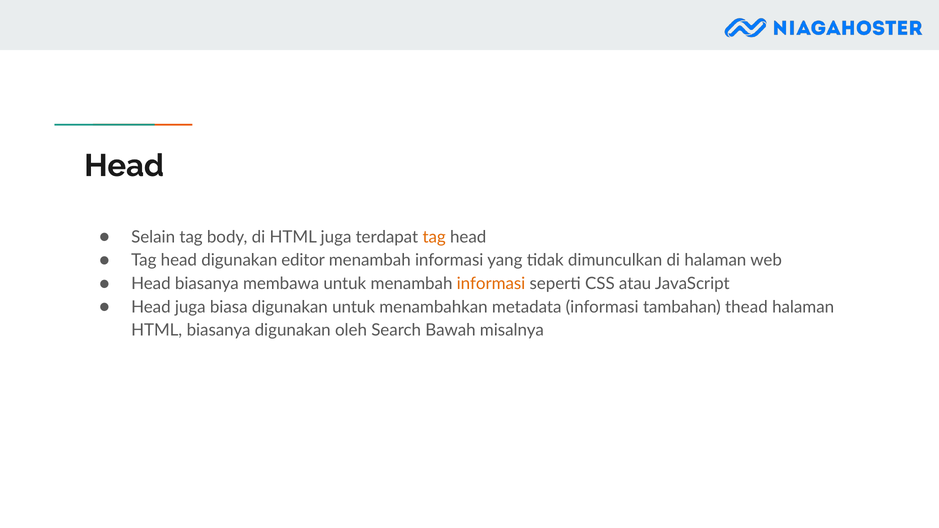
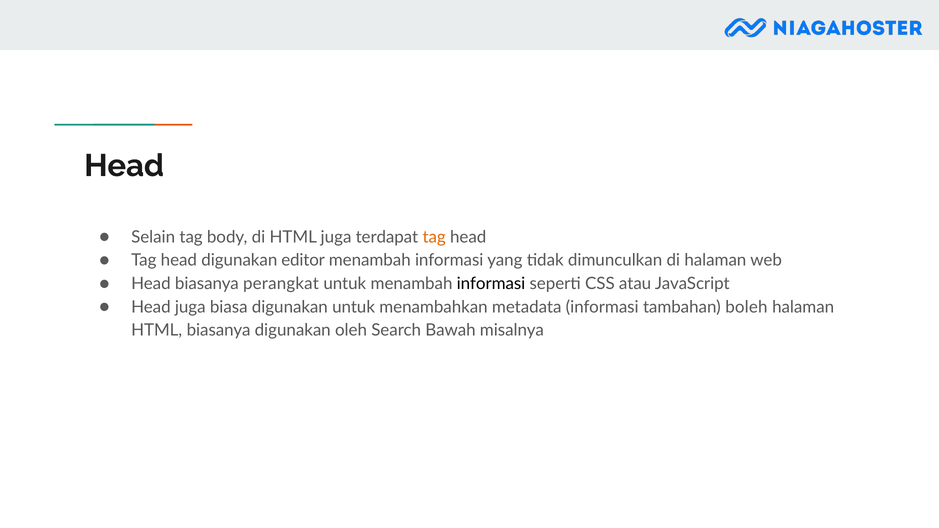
membawa: membawa -> perangkat (281, 284)
informasi colour: orange -> black (491, 284)
thead: thead -> boleh (746, 307)
